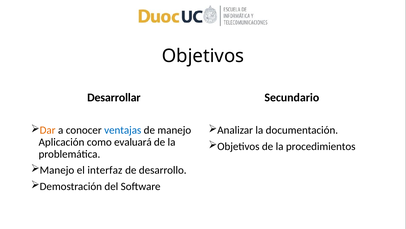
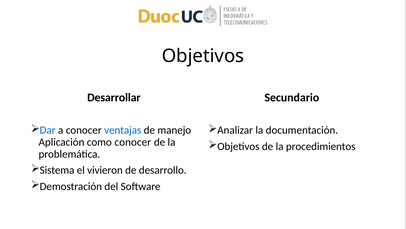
Dar colour: orange -> blue (48, 130)
como evaluará: evaluará -> conocer (133, 142)
Manejo: Manejo -> Sistema (57, 170)
interfaz: interfaz -> vivieron (105, 170)
